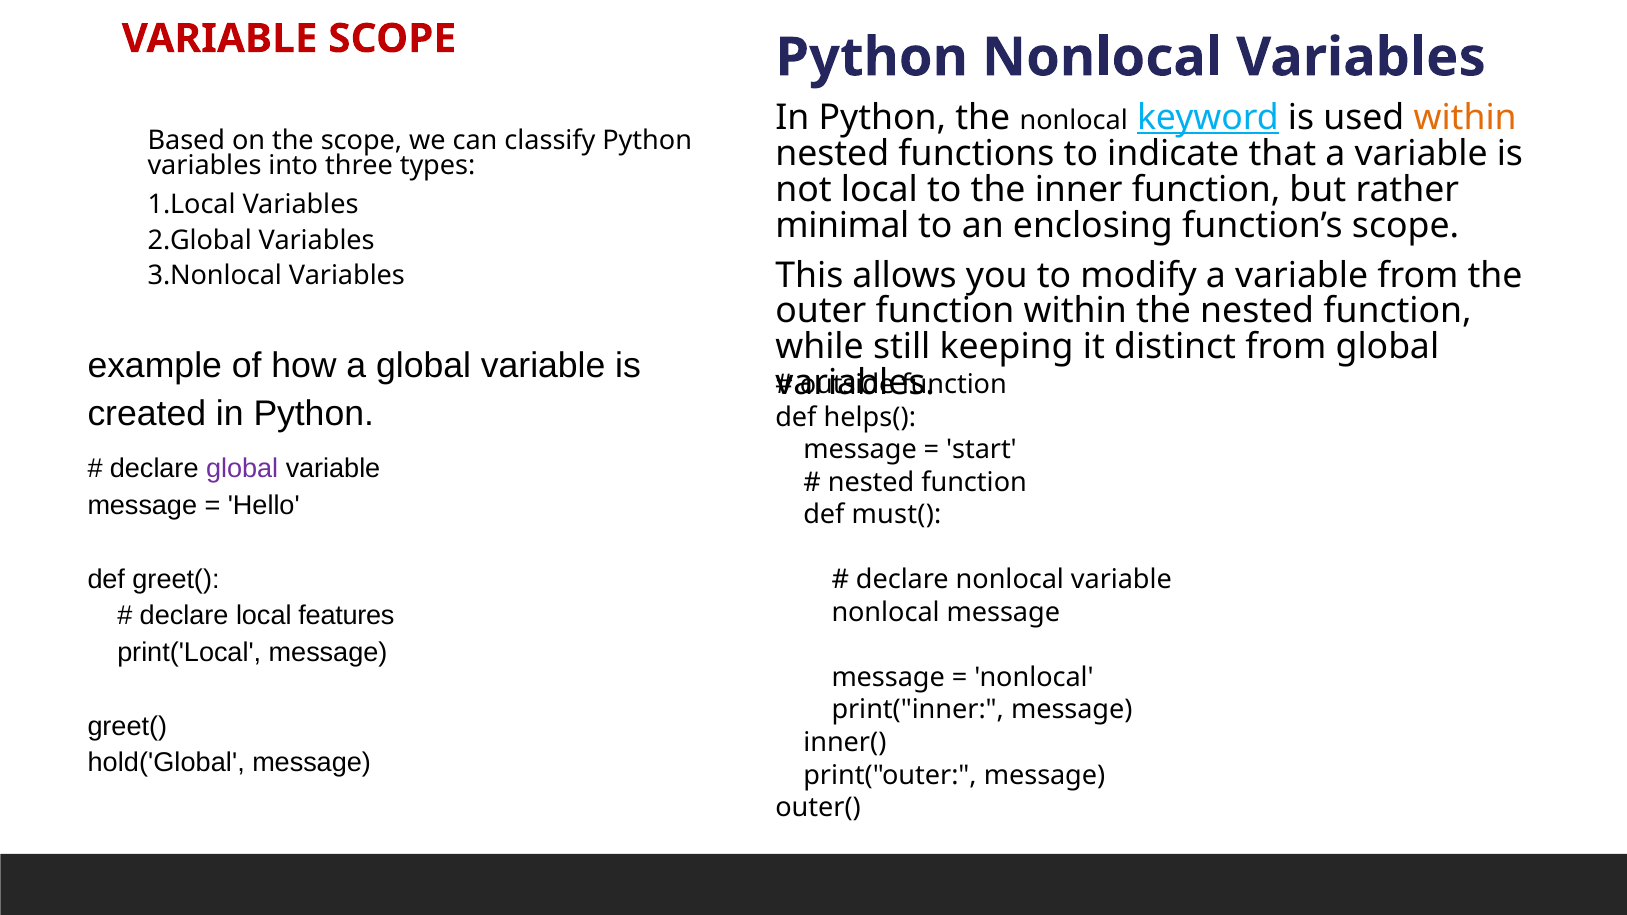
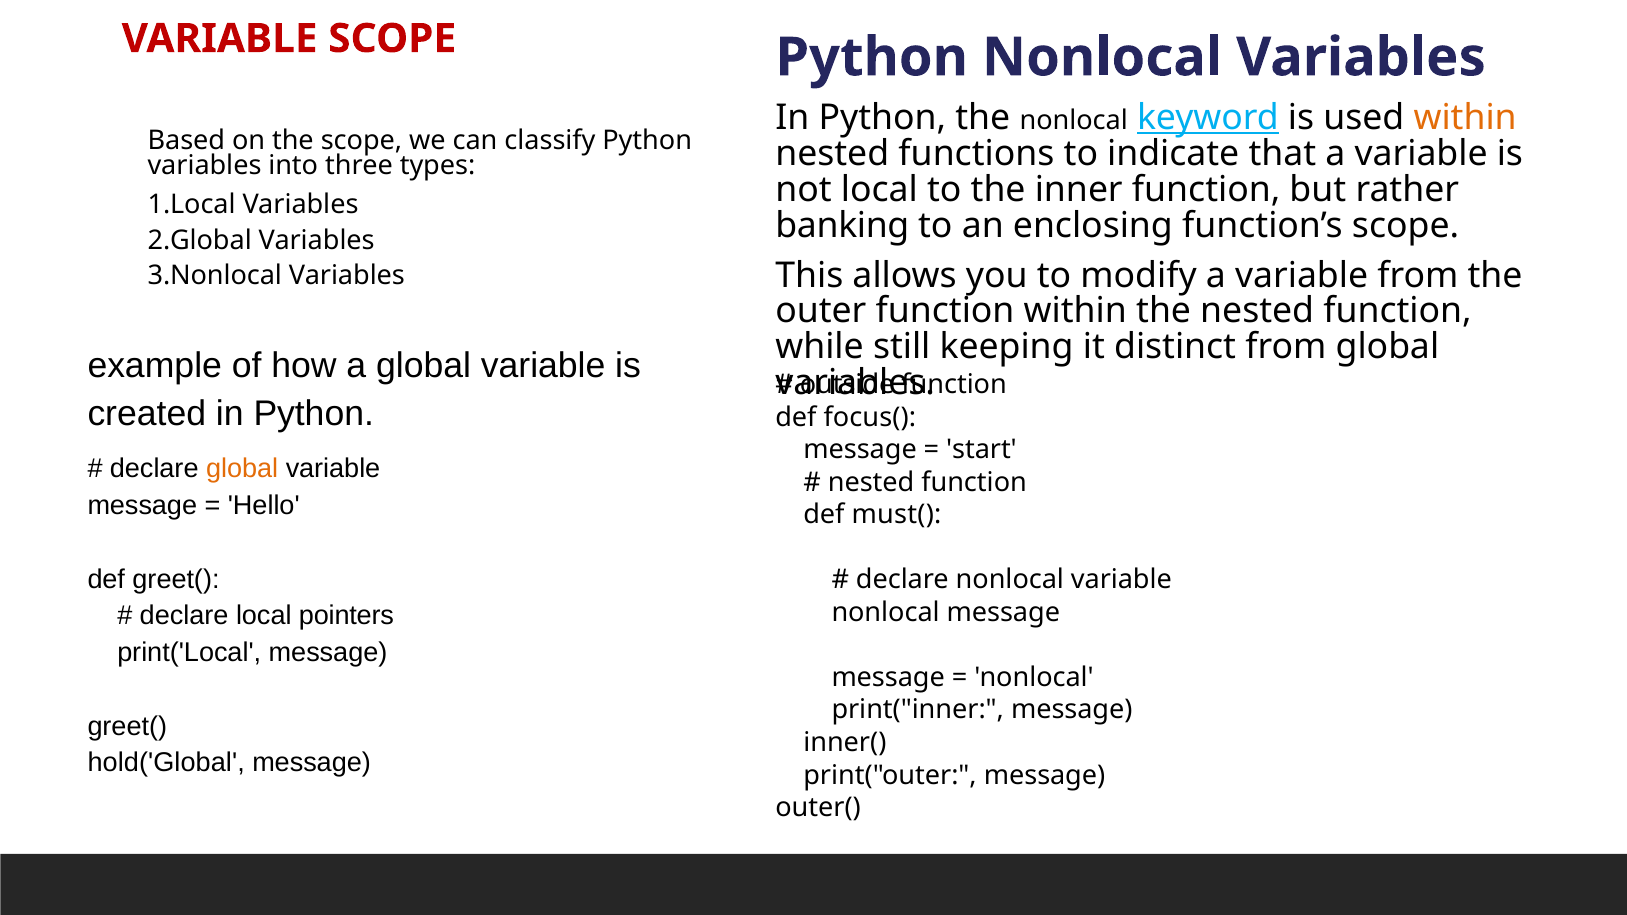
minimal: minimal -> banking (842, 226)
helps(: helps( -> focus( (870, 417)
global colour: purple -> orange (242, 469)
features: features -> pointers (346, 616)
